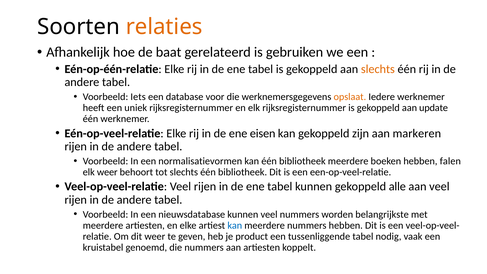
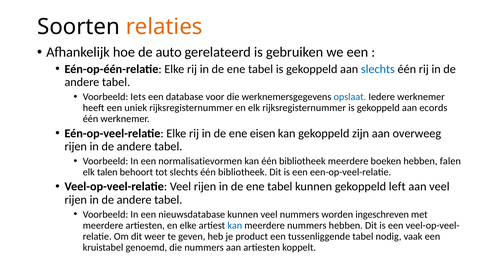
baat: baat -> auto (169, 52)
slechts colour: orange -> blue (378, 69)
opslaat colour: orange -> blue (350, 97)
update: update -> ecords (433, 108)
markeren: markeren -> overweeg (417, 133)
elk weer: weer -> talen (107, 172)
alle: alle -> left (397, 187)
belangrijkste: belangrijkste -> ingeschreven (382, 214)
